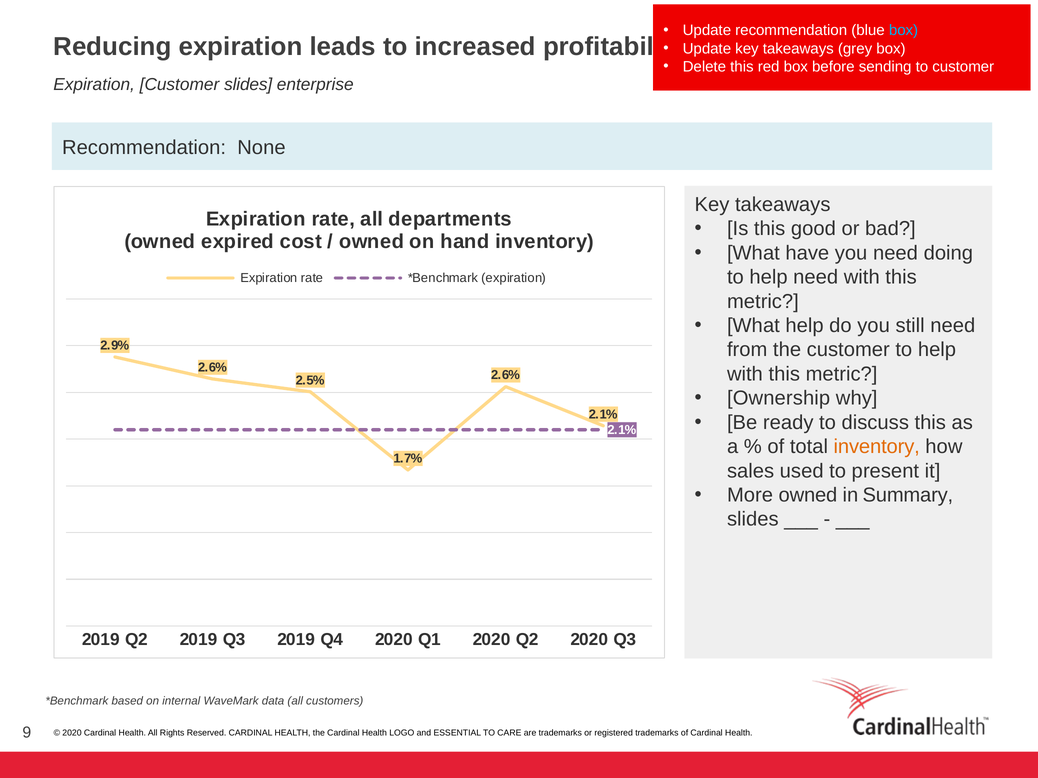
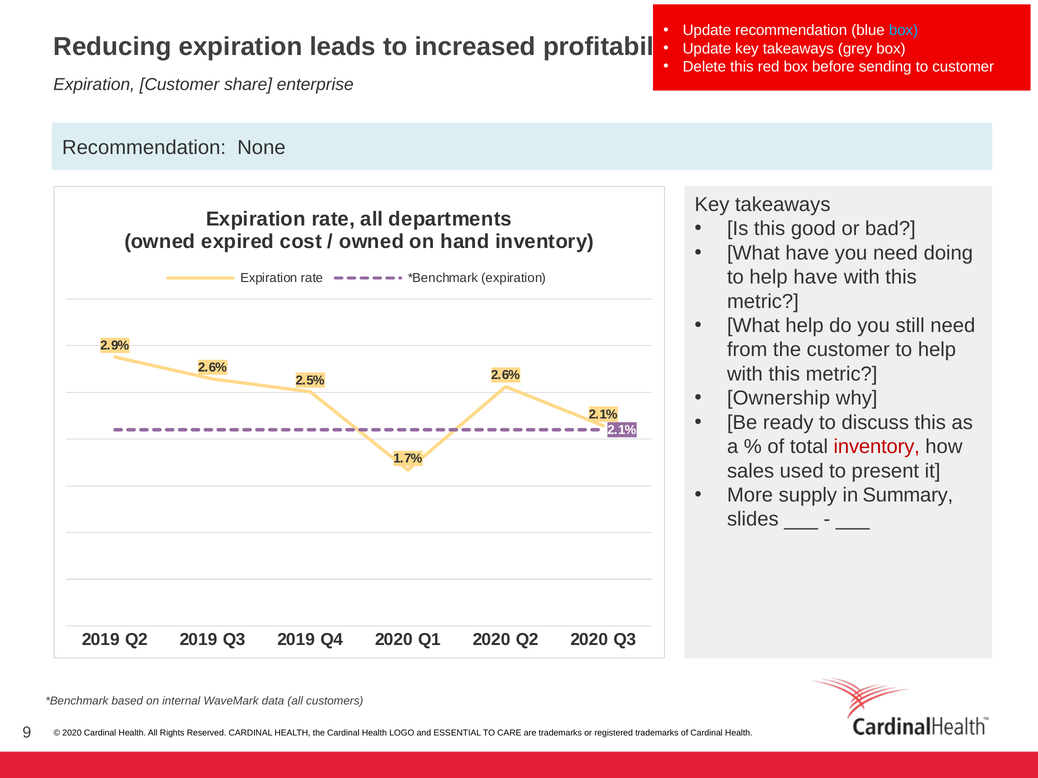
Customer slides: slides -> share (248, 85)
help need: need -> have (816, 277)
inventory colour: orange -> red (877, 447)
More owned: owned -> supply (808, 495)
